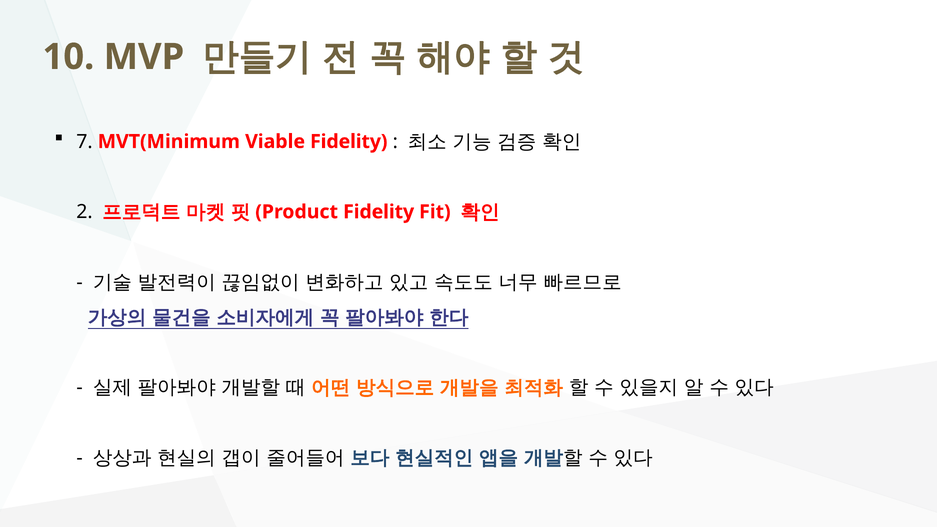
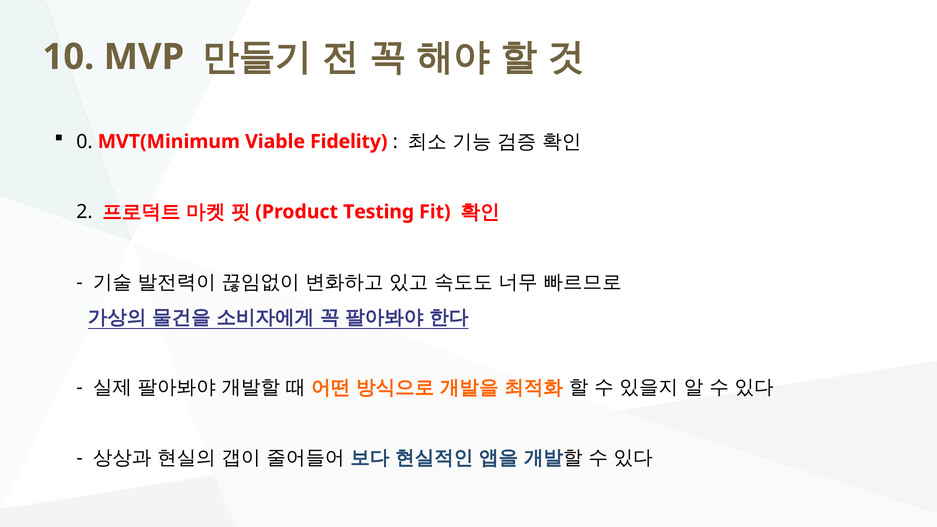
7: 7 -> 0 (85, 142)
Fidelity: Fidelity -> Testing (379, 212)
